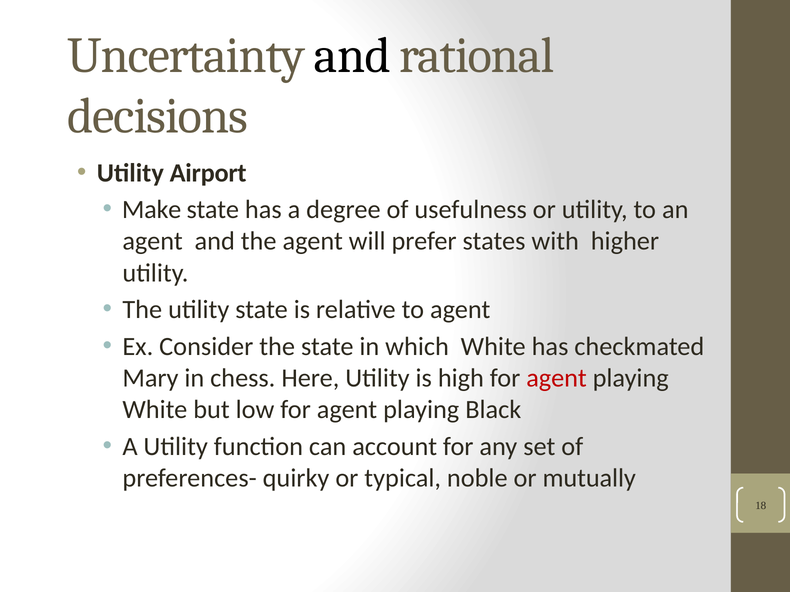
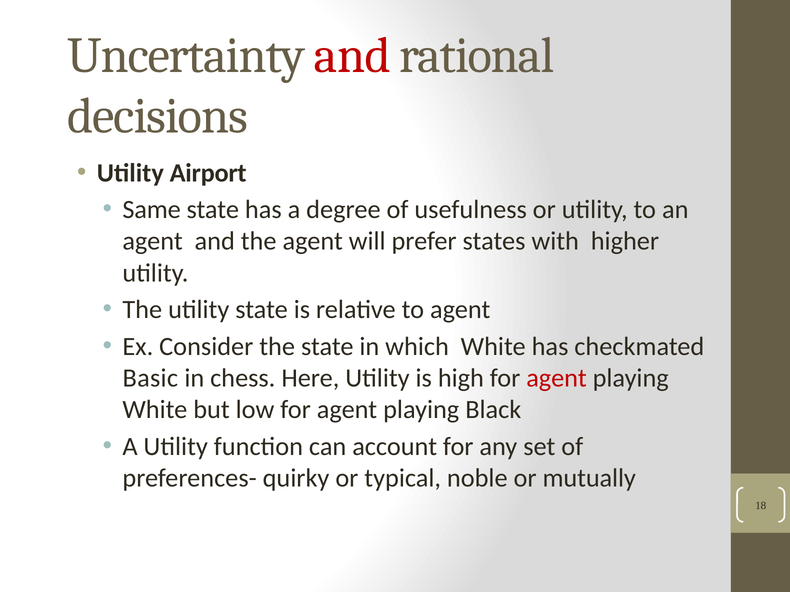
and colour: black -> red (352, 55)
Make: Make -> Same (152, 210)
Mary: Mary -> Basic (150, 378)
